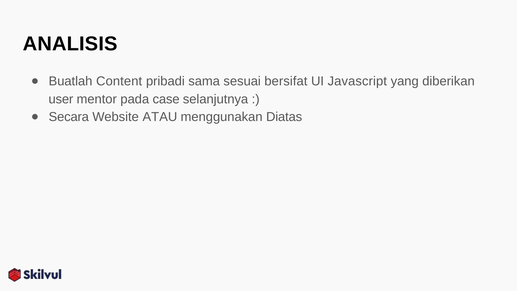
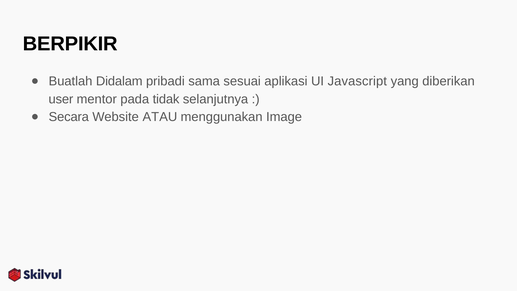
ANALISIS: ANALISIS -> BERPIKIR (70, 44)
Content: Content -> Didalam (119, 81)
bersifat: bersifat -> aplikasi (286, 81)
case: case -> tidak (166, 99)
Diatas: Diatas -> Image (284, 117)
